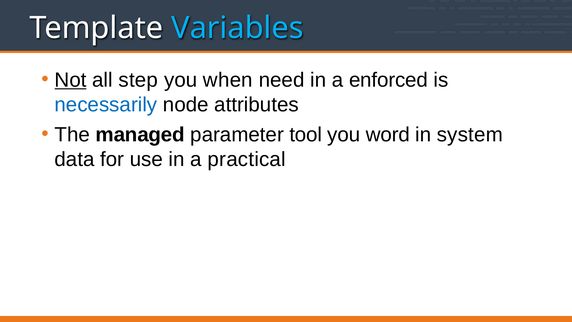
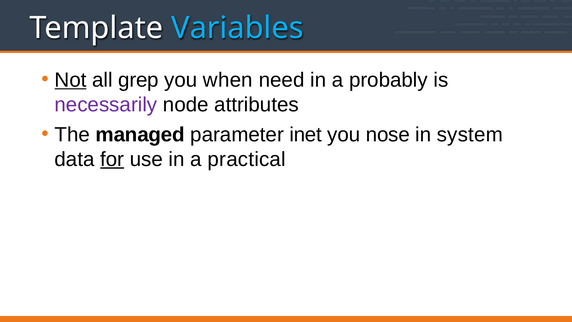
step: step -> grep (138, 80)
enforced: enforced -> probably (388, 80)
necessarily colour: blue -> purple (106, 105)
tool: tool -> inet (306, 134)
word: word -> nose (388, 134)
for underline: none -> present (112, 159)
